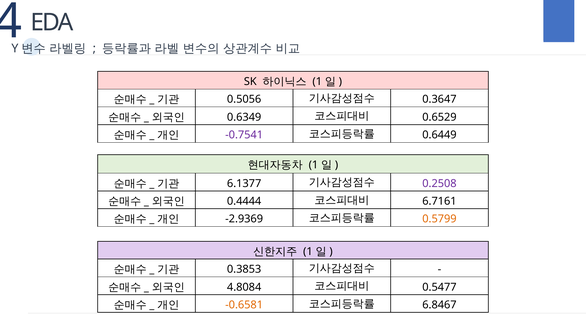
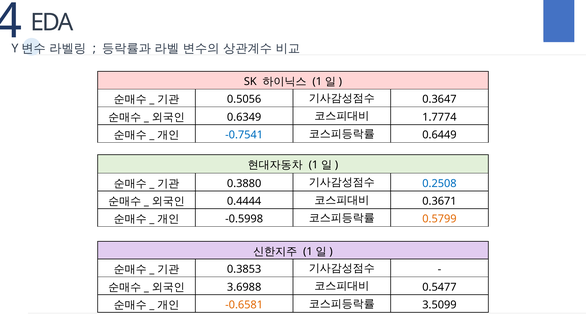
0.6529: 0.6529 -> 1.7774 (439, 117)
-0.7541 colour: purple -> blue (244, 135)
6.1377: 6.1377 -> 0.3880 (244, 184)
0.2508 colour: purple -> blue (439, 184)
6.7161: 6.7161 -> 0.3671 (439, 202)
-2.9369: -2.9369 -> -0.5998 (244, 219)
4.8084: 4.8084 -> 3.6988 (244, 288)
6.8467: 6.8467 -> 3.5099 (439, 305)
